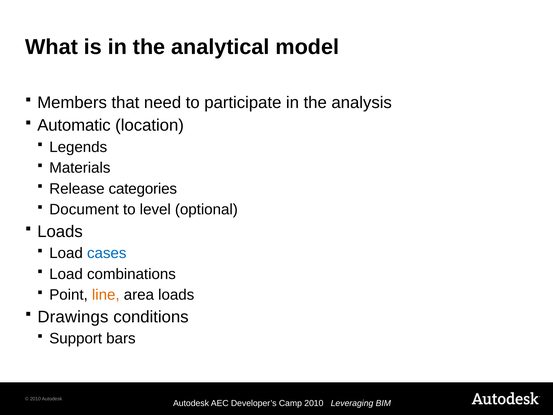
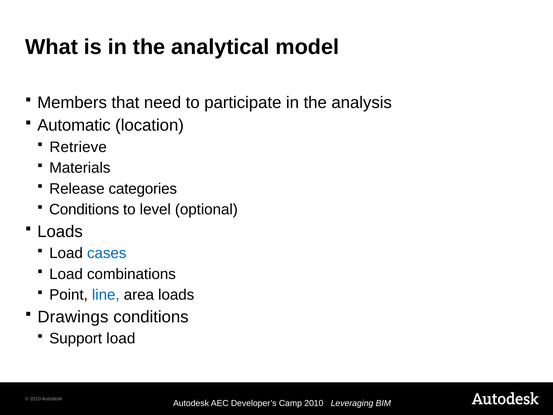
Legends: Legends -> Retrieve (78, 147)
Document: Document -> Conditions (84, 209)
line colour: orange -> blue (106, 295)
Support bars: bars -> load (121, 338)
